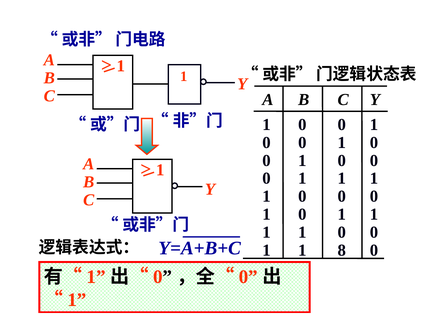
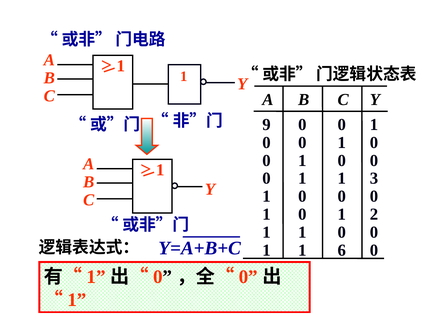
1: 1 -> 9 (266, 124)
1: 1 -> 3 (374, 178)
1 0 1 1: 1 -> 2 (374, 214)
8: 8 -> 6 (342, 250)
